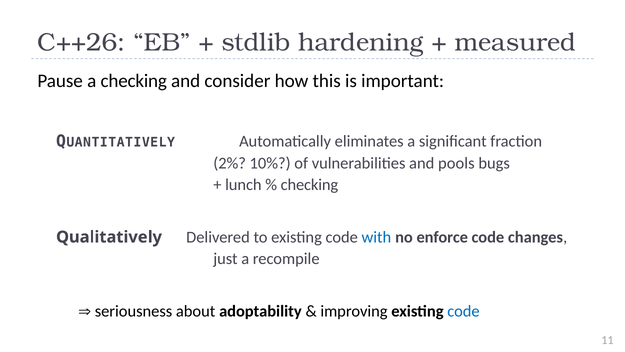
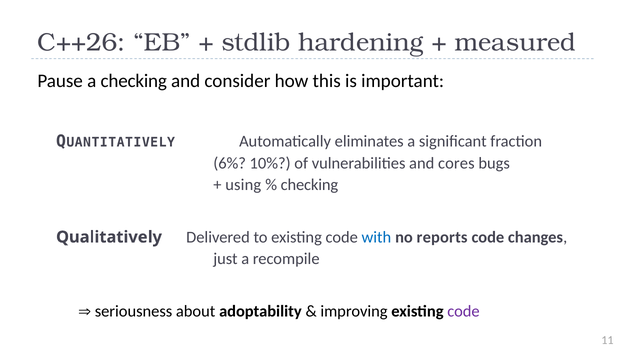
2%: 2% -> 6% (230, 163)
pools: pools -> cores (456, 163)
lunch: lunch -> using (243, 185)
enforce: enforce -> reports (442, 237)
code colour: blue -> purple (463, 311)
